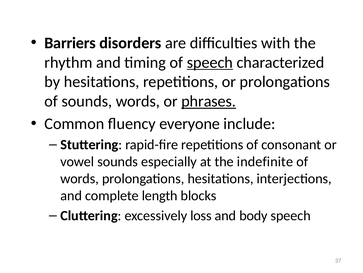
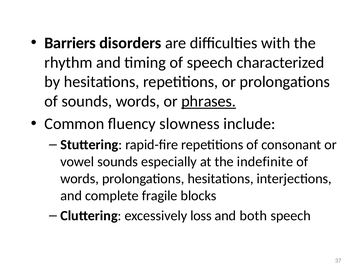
speech underline: present -> none (210, 62)
everyone: everyone -> slowness (189, 124)
length: length -> fragile (160, 195)
body: body -> both (253, 215)
